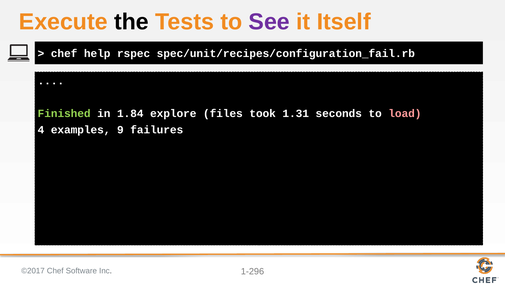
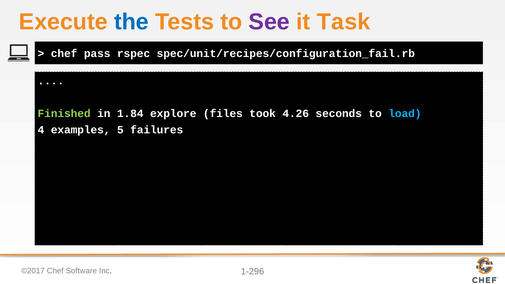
the colour: black -> blue (131, 22)
Itself: Itself -> Task (344, 22)
help: help -> pass (97, 54)
1.31: 1.31 -> 4.26 (296, 114)
load colour: pink -> light blue (405, 114)
9: 9 -> 5 (120, 130)
